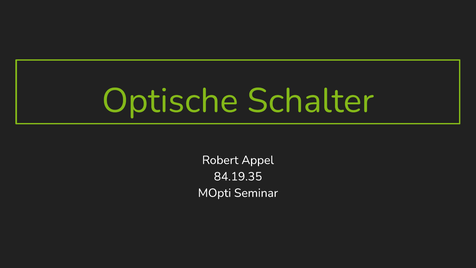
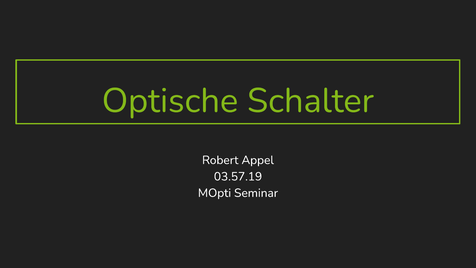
84.19.35: 84.19.35 -> 03.57.19 (238, 176)
